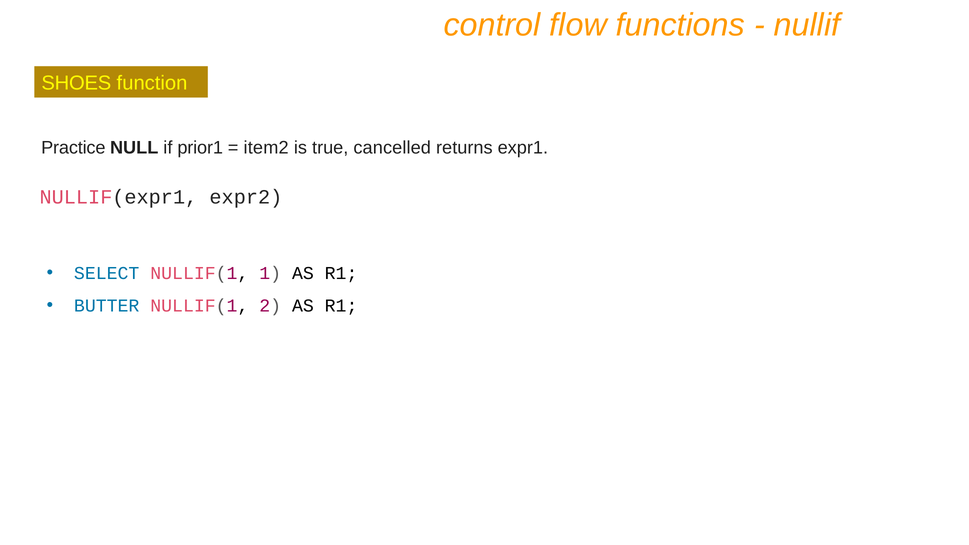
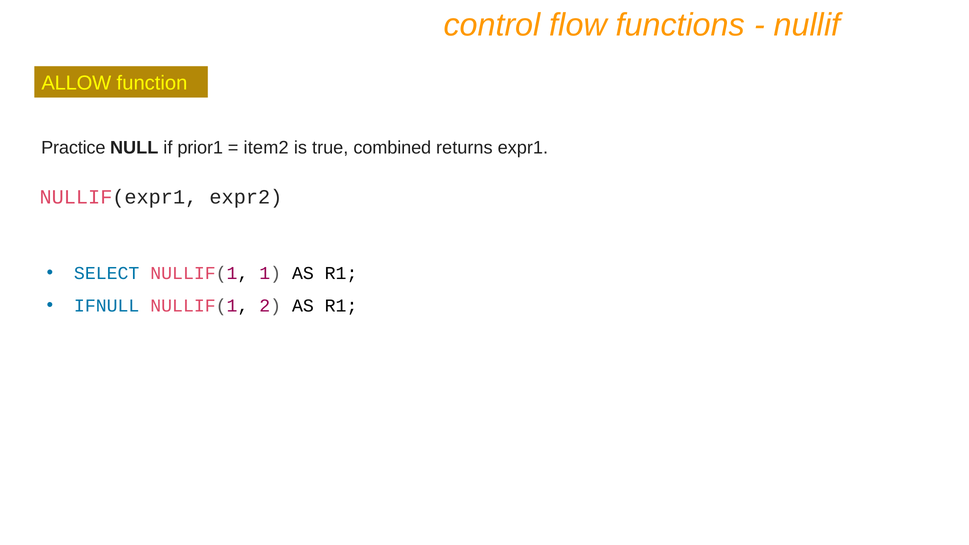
SHOES: SHOES -> ALLOW (76, 83)
cancelled: cancelled -> combined (392, 148)
BUTTER: BUTTER -> IFNULL (107, 306)
